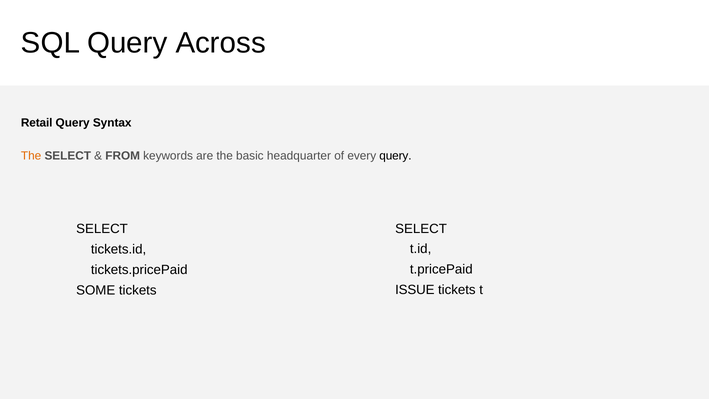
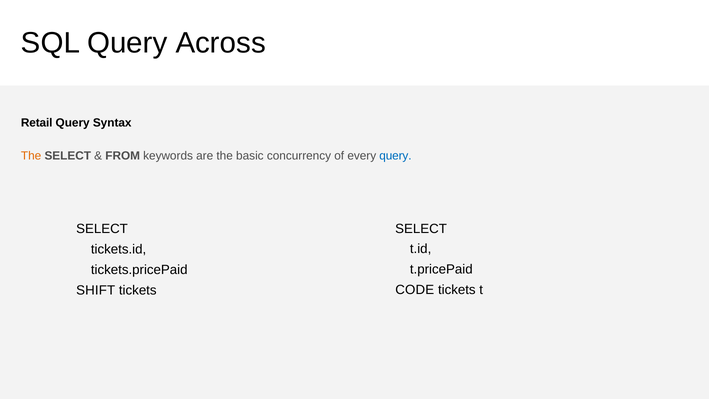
headquarter: headquarter -> concurrency (299, 156)
query colour: black -> blue (395, 156)
ISSUE: ISSUE -> CODE (415, 290)
SOME: SOME -> SHIFT (96, 290)
